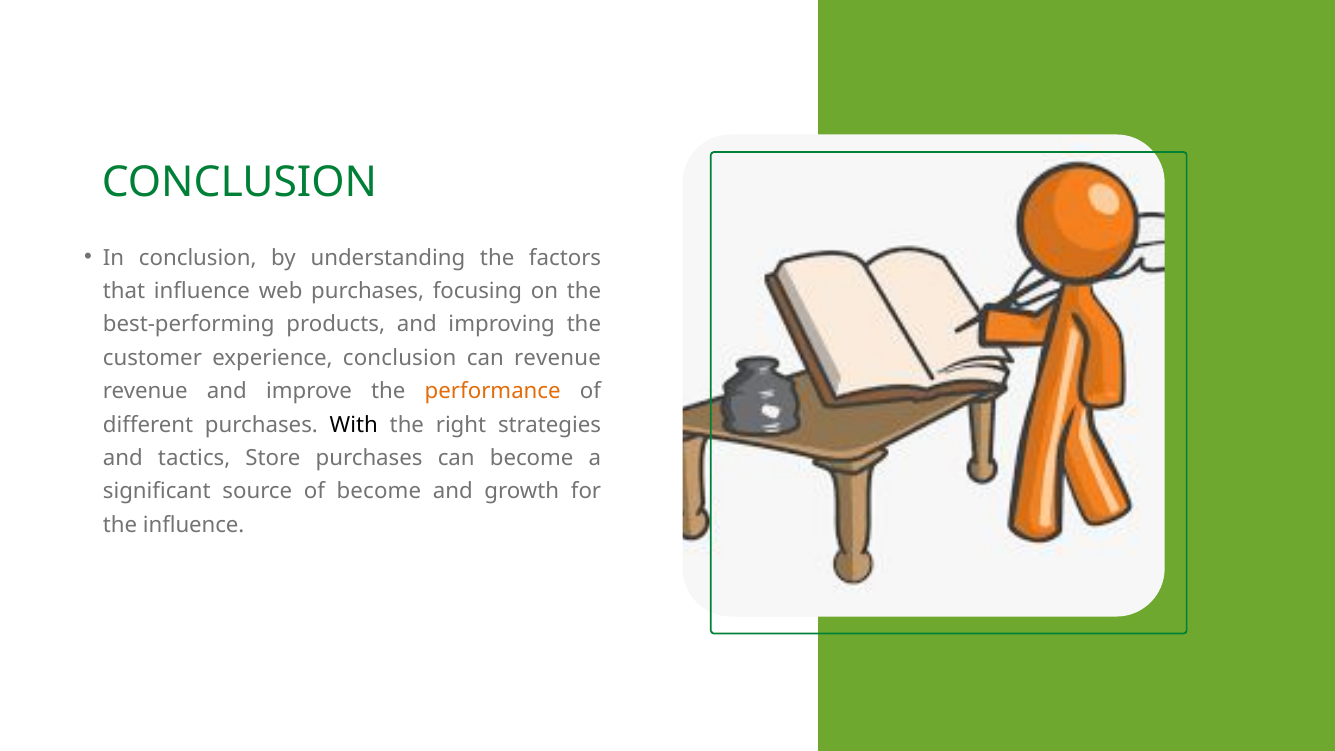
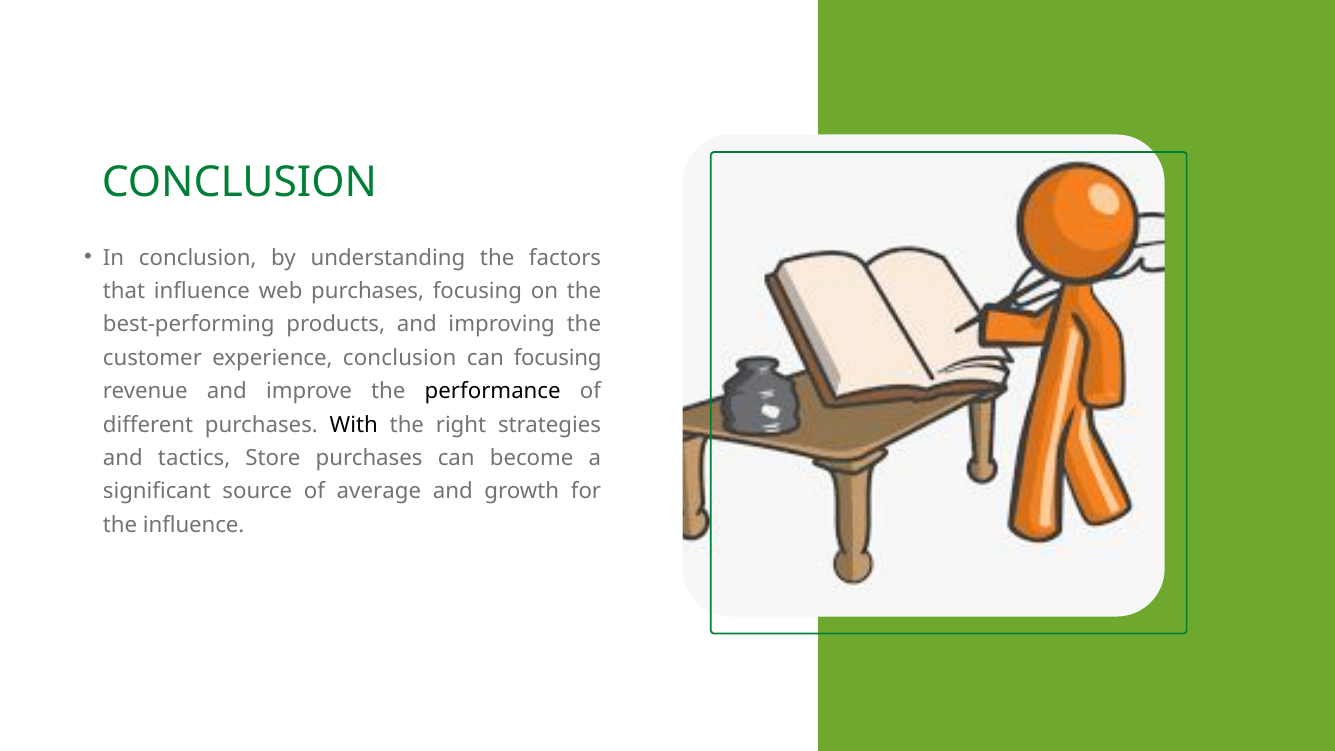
can revenue: revenue -> focusing (558, 358)
performance colour: orange -> black (493, 391)
of become: become -> average (379, 491)
